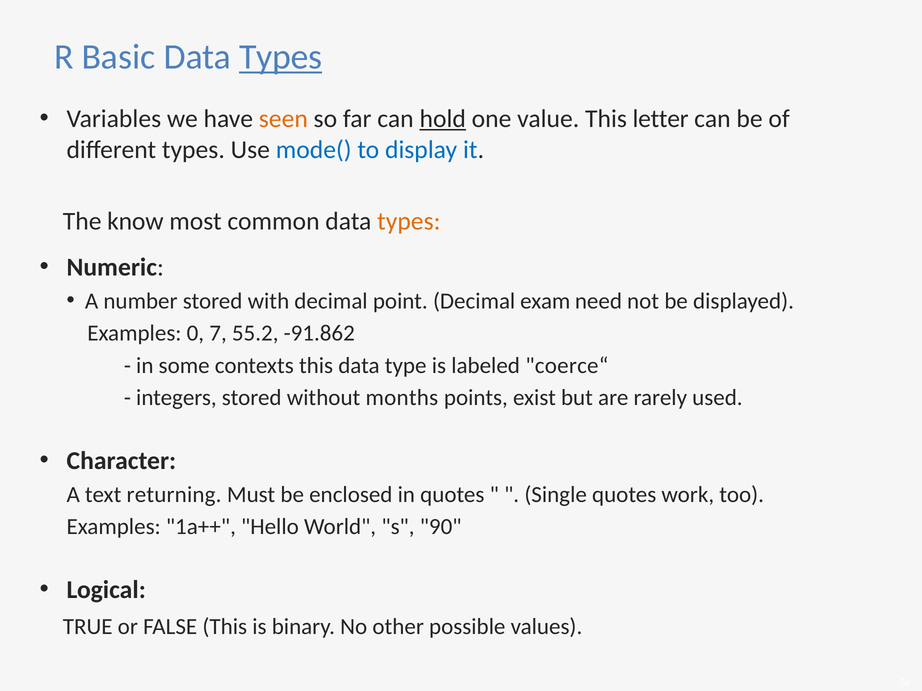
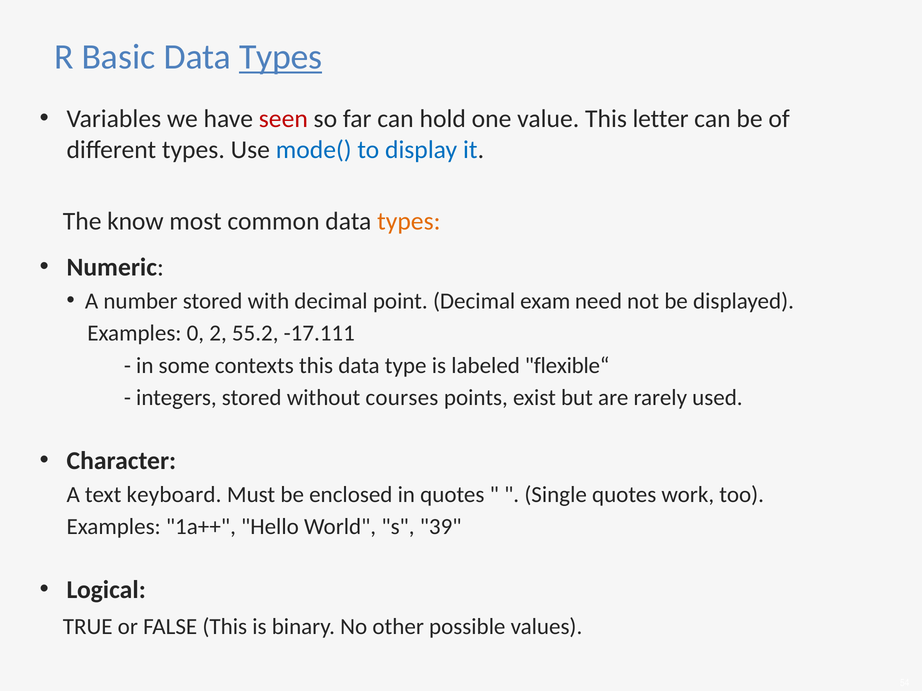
seen colour: orange -> red (283, 119)
hold underline: present -> none (443, 119)
7: 7 -> 2 (218, 333)
-91.862: -91.862 -> -17.111 (319, 333)
coerce“: coerce“ -> flexible“ (567, 366)
months: months -> courses (402, 398)
returning: returning -> keyboard (174, 495)
90: 90 -> 39 (441, 527)
